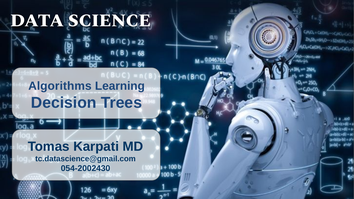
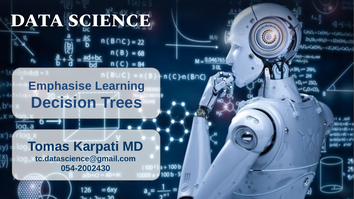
Algorithms: Algorithms -> Emphasise (60, 86)
